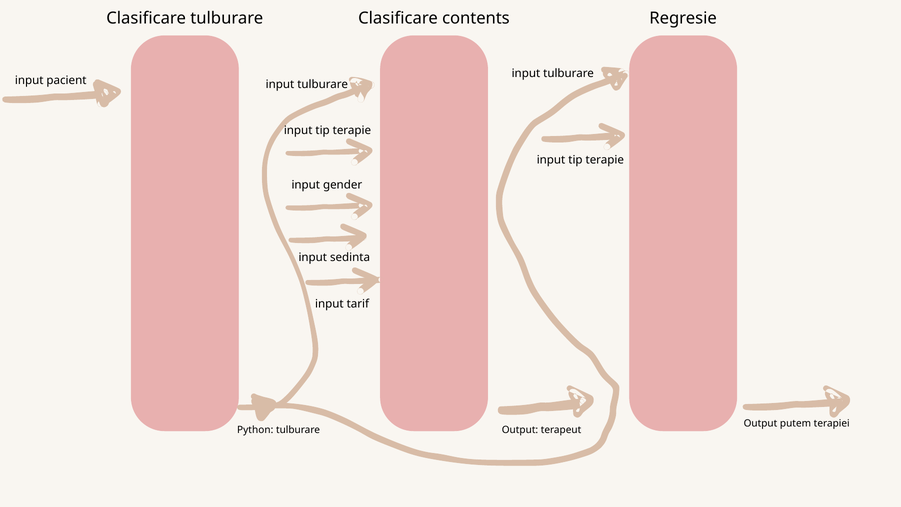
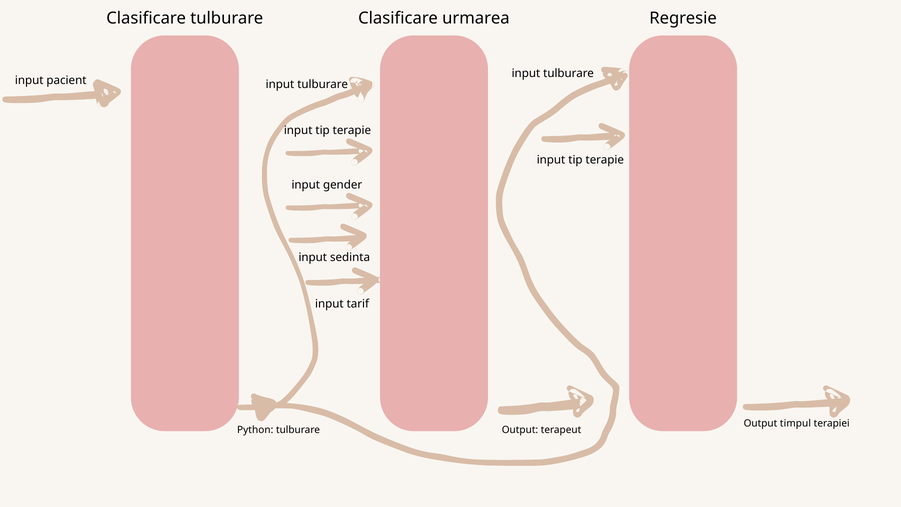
contents: contents -> urmarea (476, 18)
putem: putem -> timpul (795, 424)
